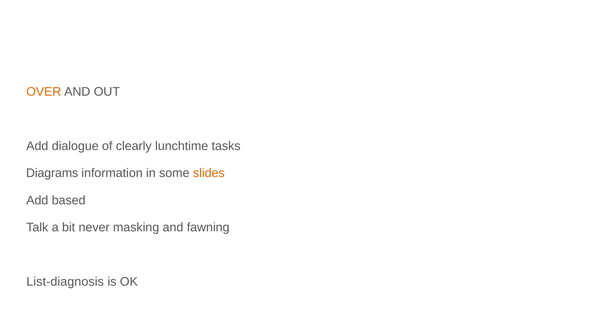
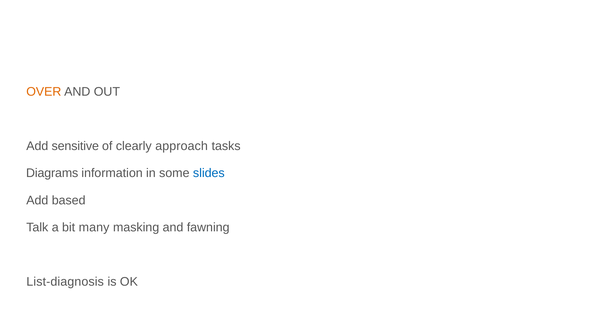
dialogue: dialogue -> sensitive (75, 146)
lunchtime: lunchtime -> approach (182, 146)
slides colour: orange -> blue (209, 173)
never: never -> many (94, 227)
